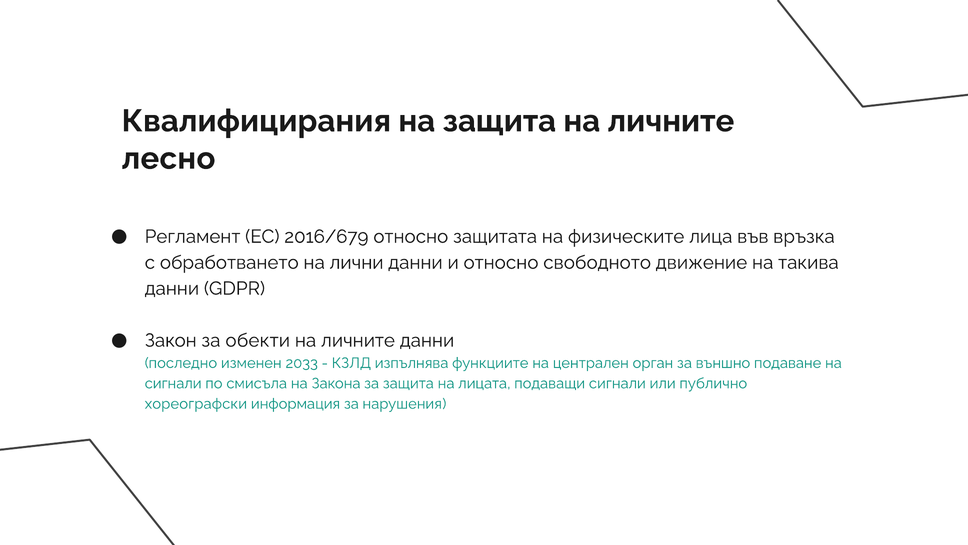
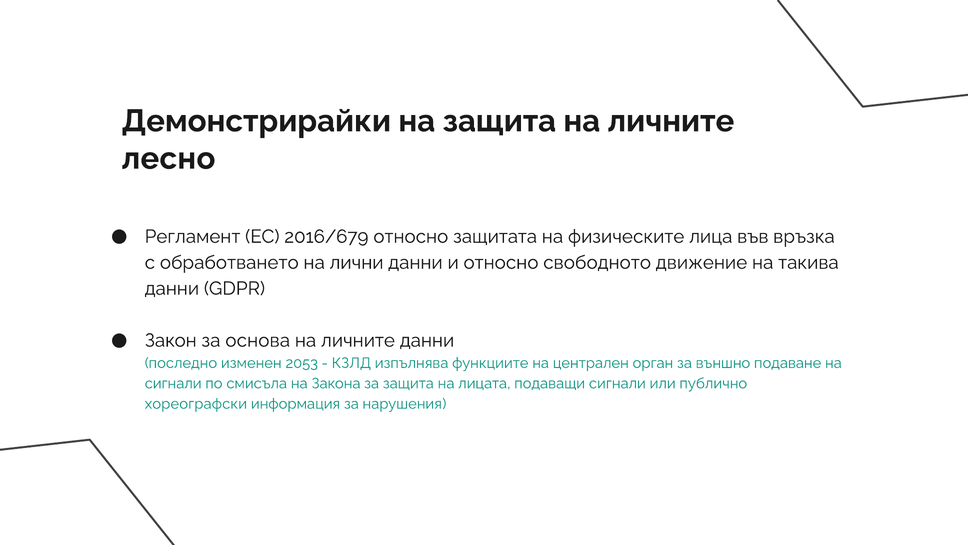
Квалифицирания: Квалифицирания -> Демонстрирайки (256, 121)
обекти: обекти -> основа (258, 340)
2033: 2033 -> 2053 (302, 363)
